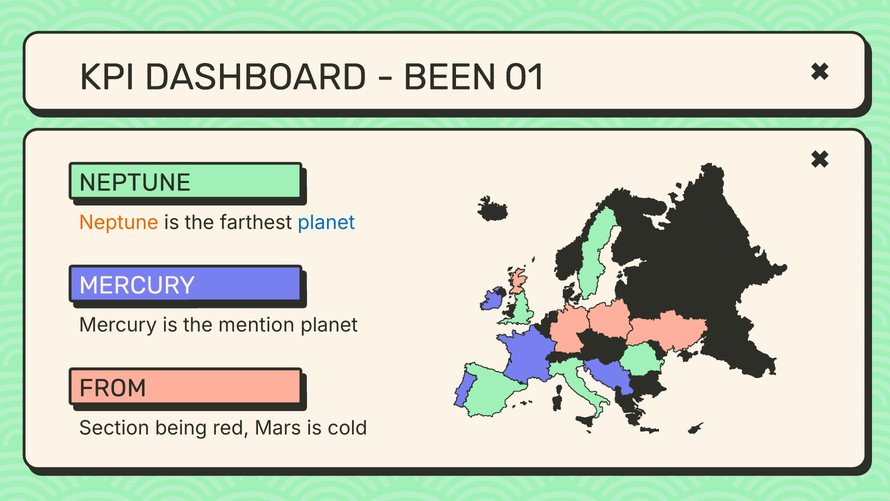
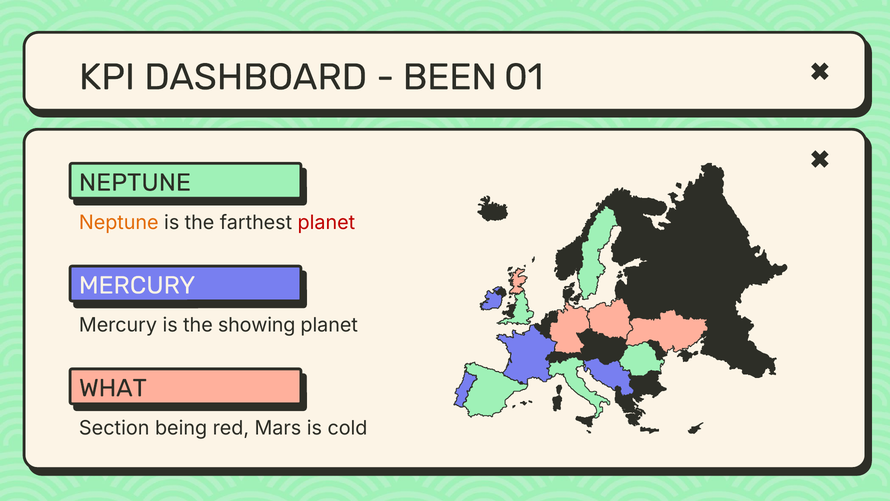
planet colour: blue -> red (326, 222)
mention: mention -> showing (257, 325)
FROM: FROM -> WHAT (113, 388)
